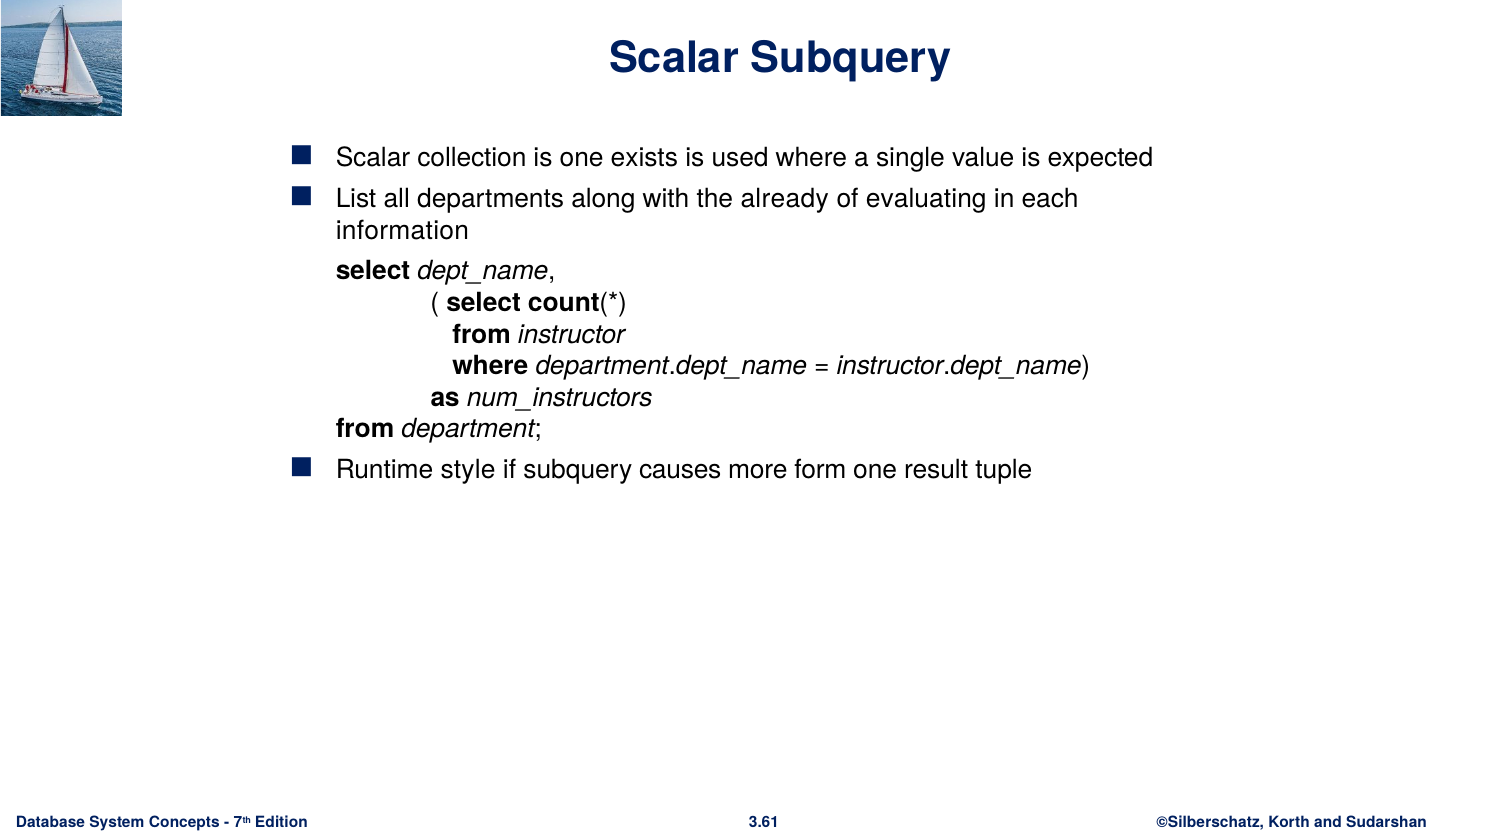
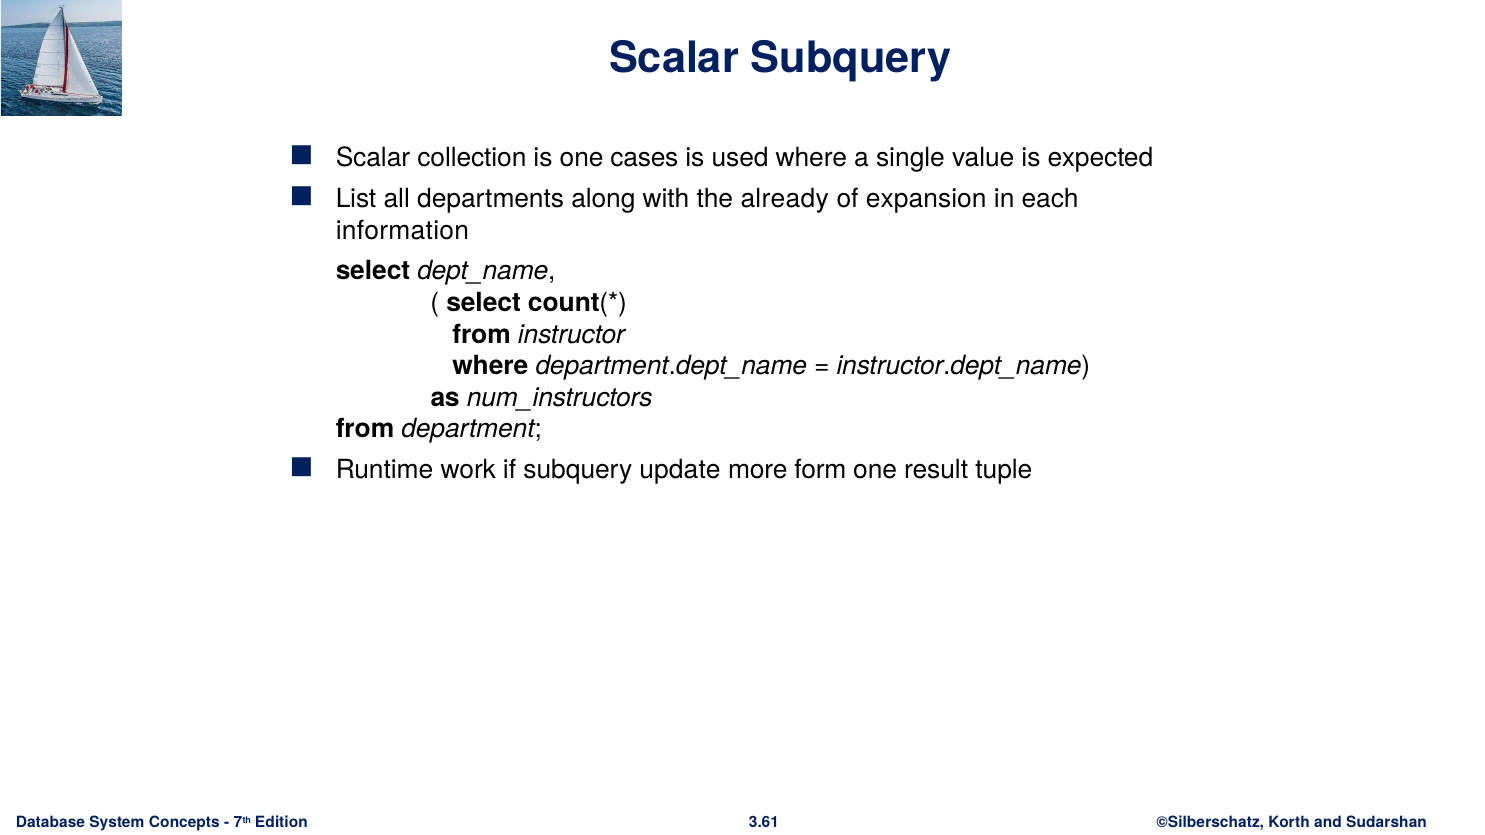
exists: exists -> cases (644, 158)
evaluating: evaluating -> expansion (926, 199)
style: style -> work (468, 470)
causes: causes -> update (680, 470)
